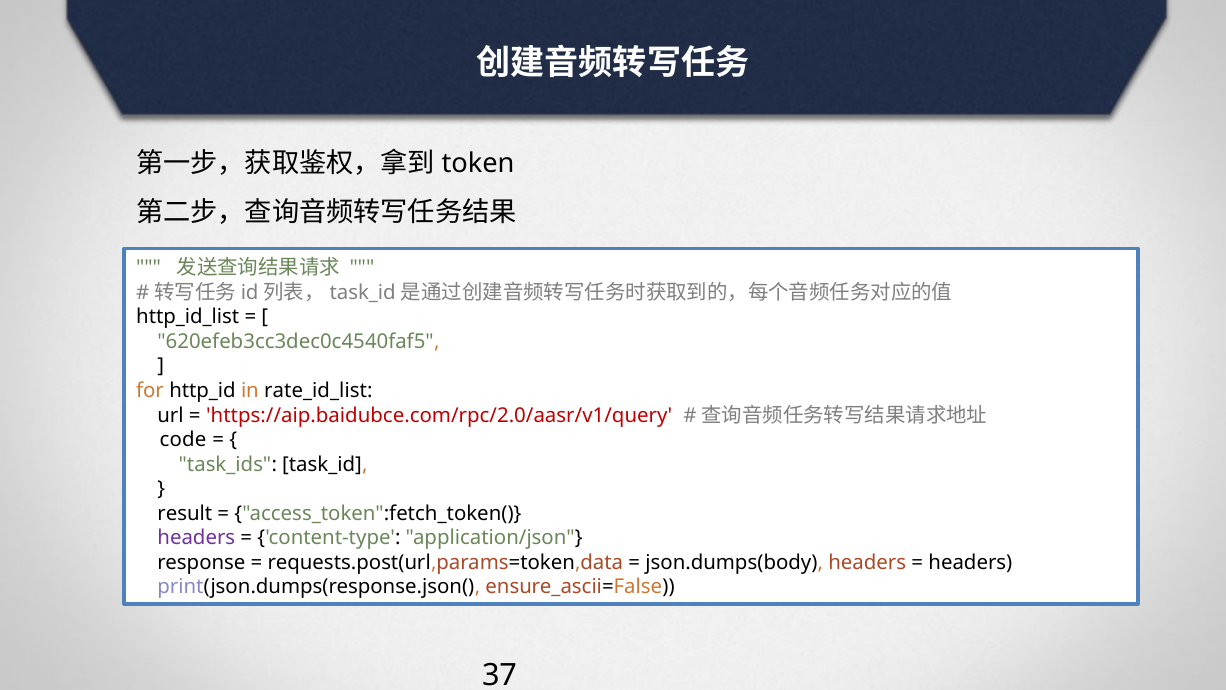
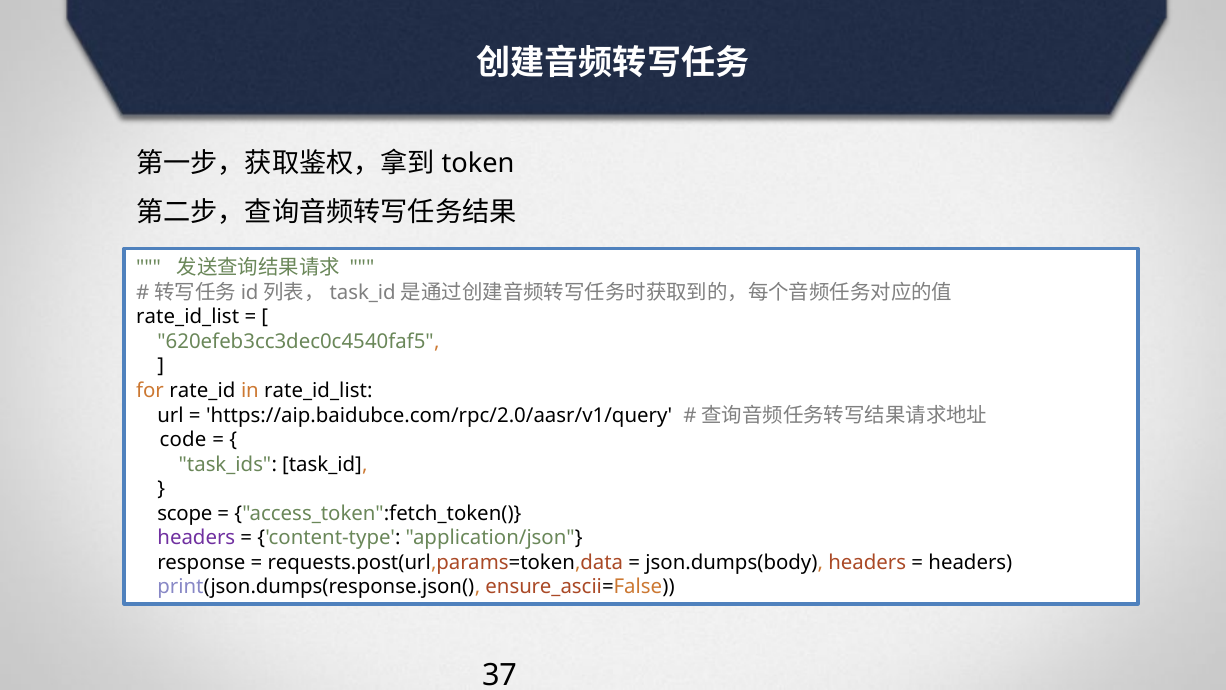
http_id_list: http_id_list -> rate_id_list (188, 317)
http_id: http_id -> rate_id (202, 391)
https://aip.baidubce.com/rpc/2.0/aasr/v1/query colour: red -> black (439, 415)
result: result -> scope (185, 513)
